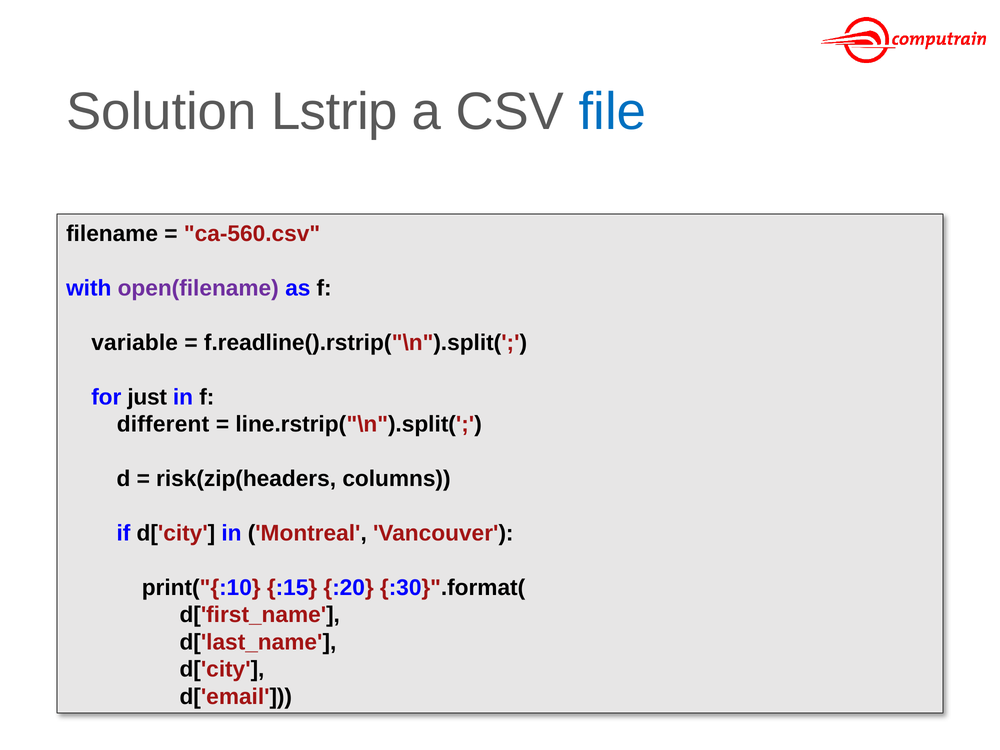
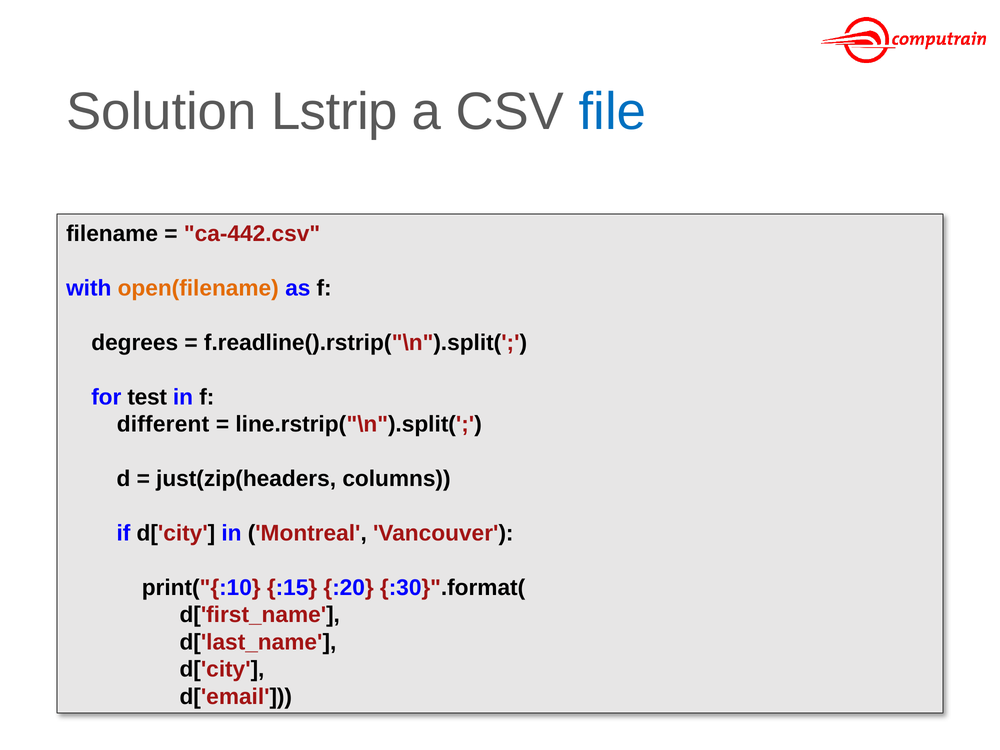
ca-560.csv: ca-560.csv -> ca-442.csv (252, 234)
open(filename colour: purple -> orange (198, 288)
variable: variable -> degrees (135, 343)
just: just -> test (147, 397)
risk(zip(headers: risk(zip(headers -> just(zip(headers (246, 479)
